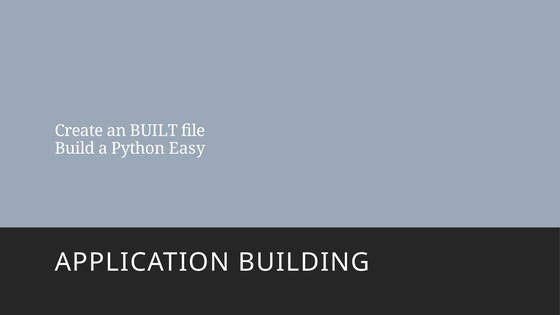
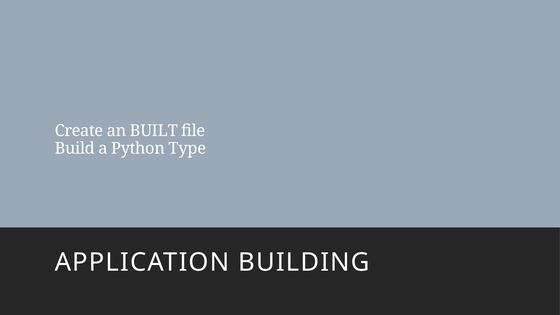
Easy: Easy -> Type (187, 148)
